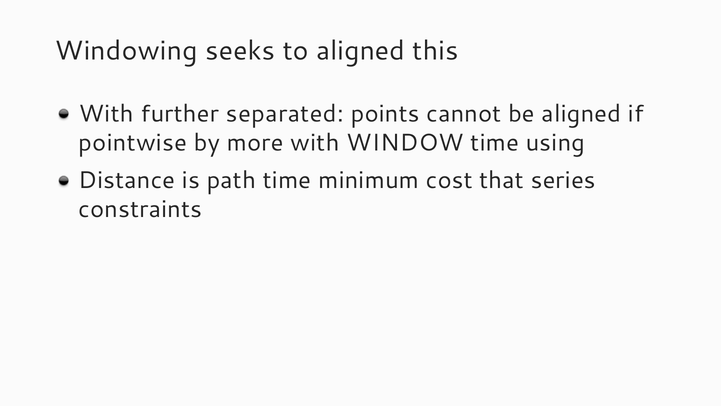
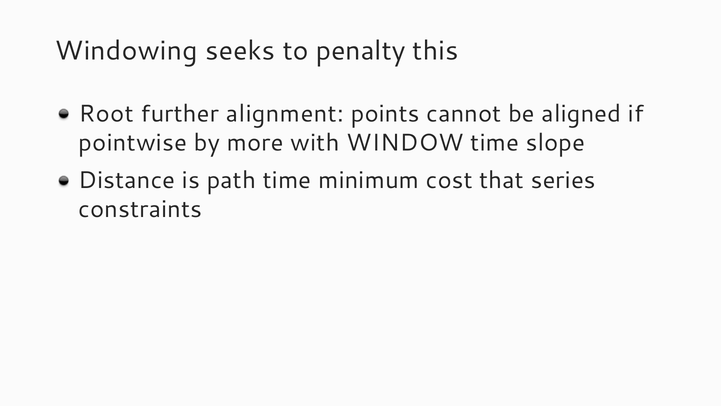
to aligned: aligned -> penalty (361, 51)
With: With -> Root (106, 114)
separated: separated -> alignment (285, 114)
using: using -> slope (555, 142)
